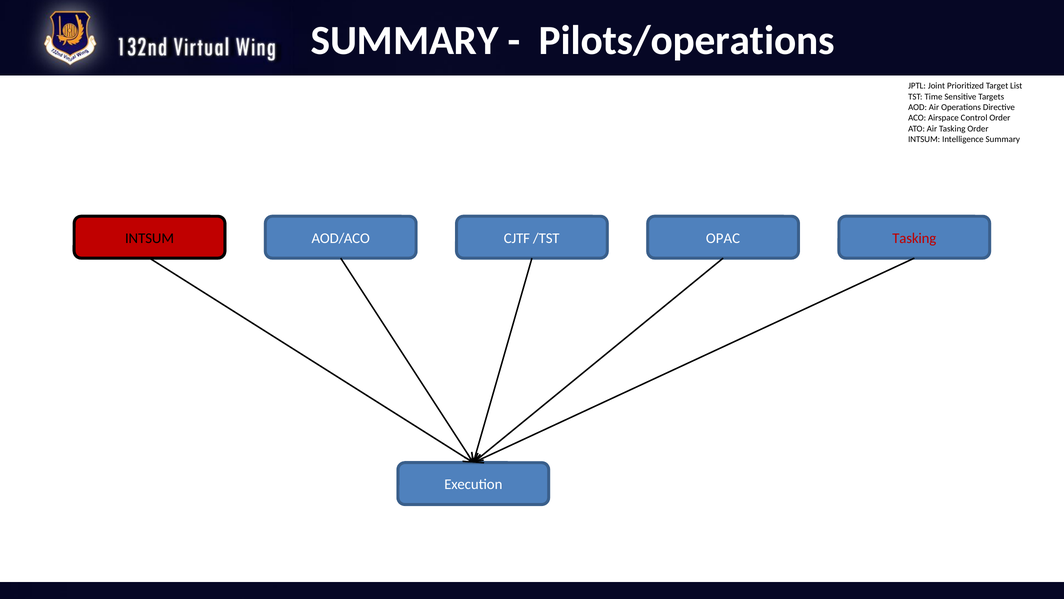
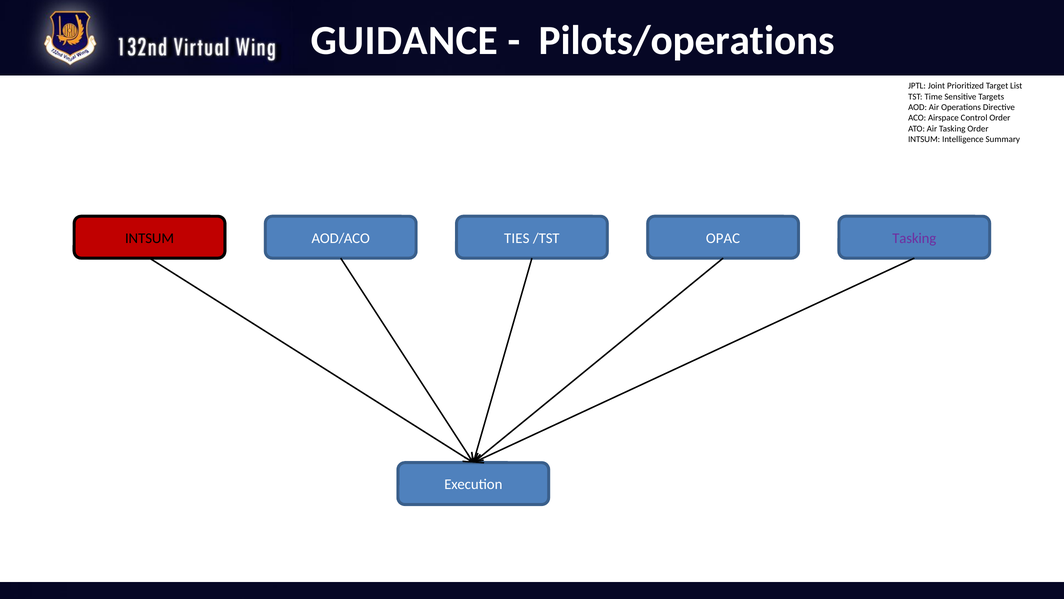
SUMMARY: SUMMARY -> GUIDANCE (404, 41)
CJTF: CJTF -> TIES (517, 238)
Tasking colour: red -> purple (914, 238)
